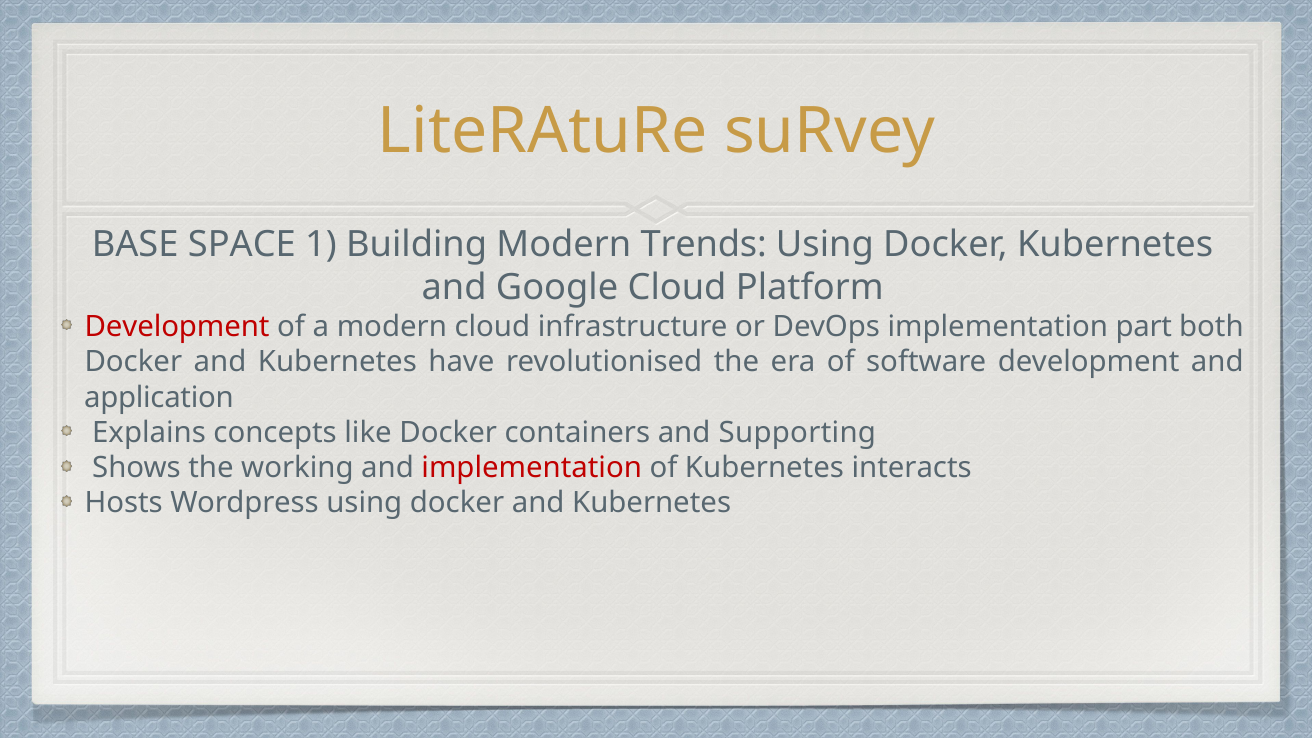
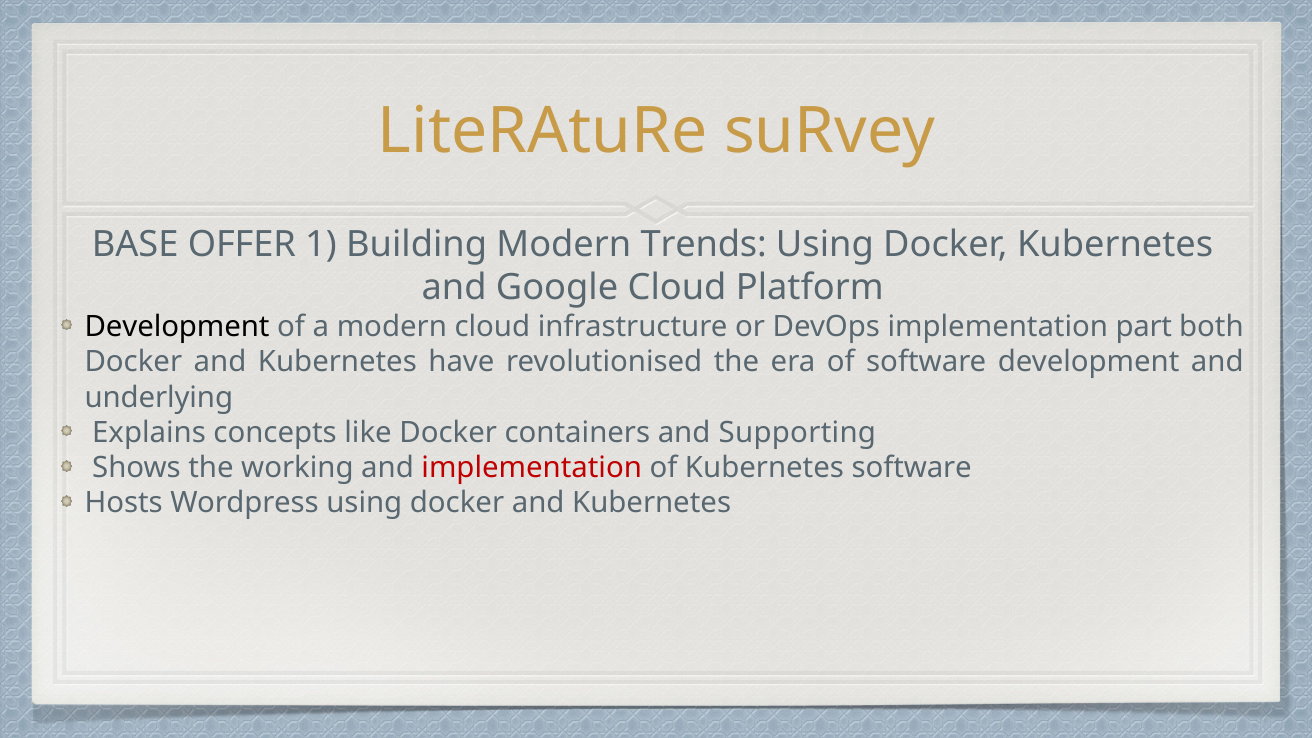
SPACE: SPACE -> OFFER (242, 245)
Development colour: red -> black (177, 327)
application: application -> underlying (159, 397)
Kubernetes interacts: interacts -> software (912, 468)
